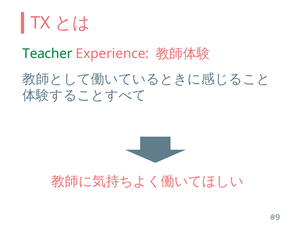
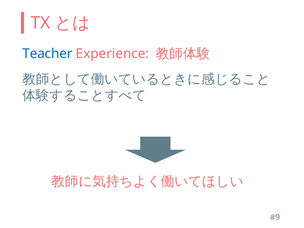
Teacher colour: green -> blue (47, 54)
